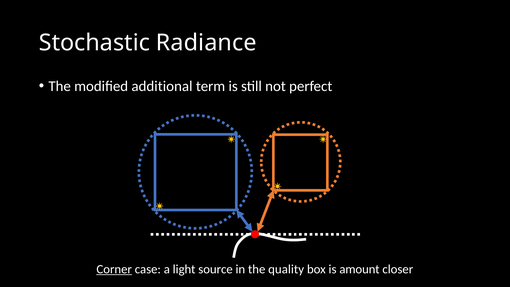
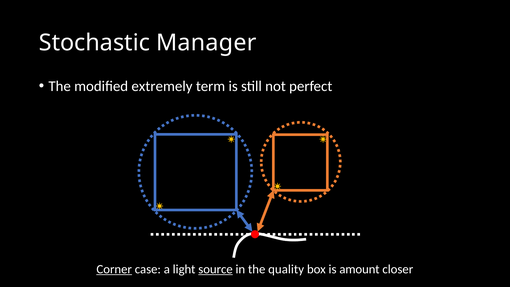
Radiance: Radiance -> Manager (206, 43)
additional: additional -> extremely (162, 86)
source underline: none -> present (216, 269)
